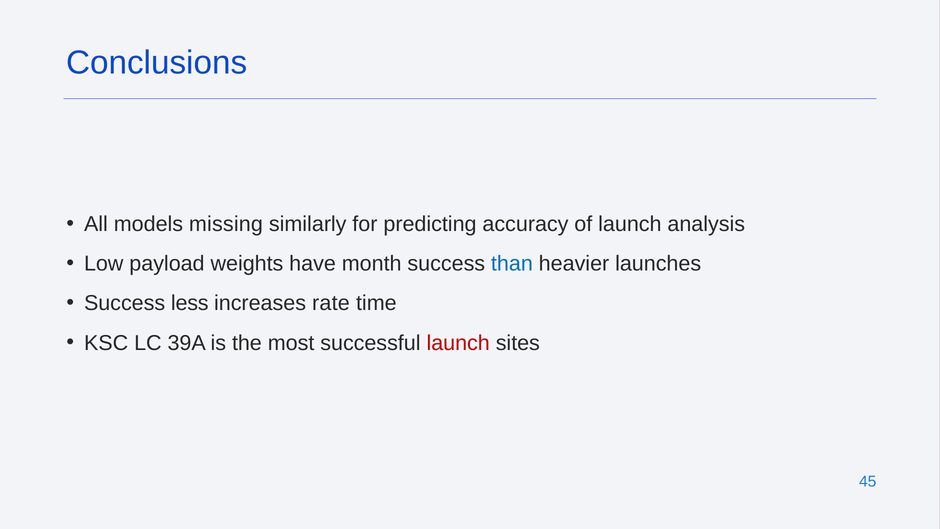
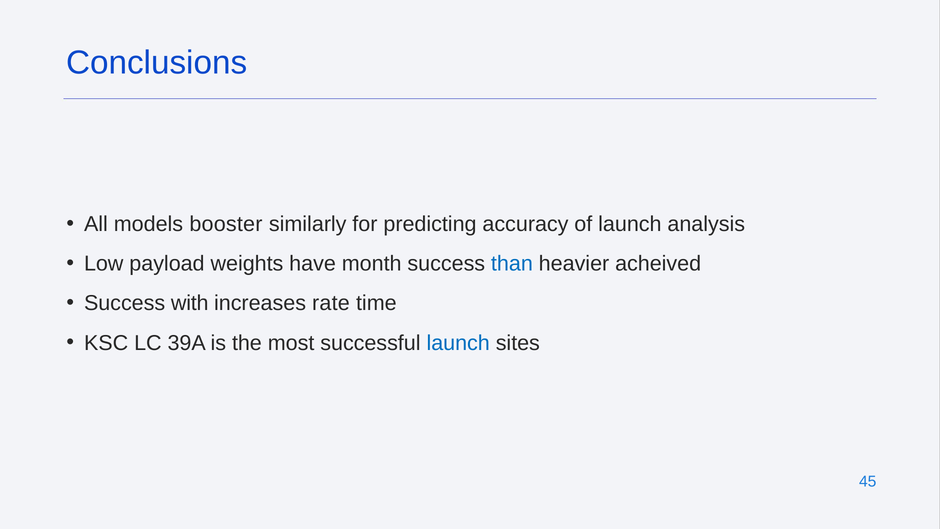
missing: missing -> booster (226, 224)
launches: launches -> acheived (658, 264)
less: less -> with (190, 303)
launch colour: red -> blue (458, 343)
